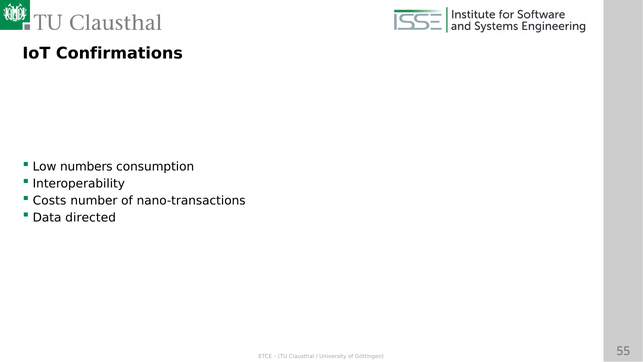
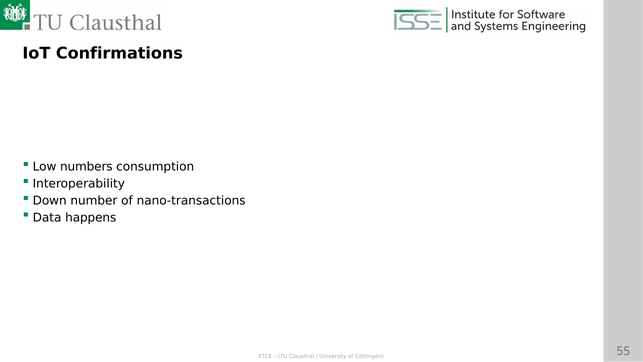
Costs: Costs -> Down (50, 201)
directed: directed -> happens (91, 217)
